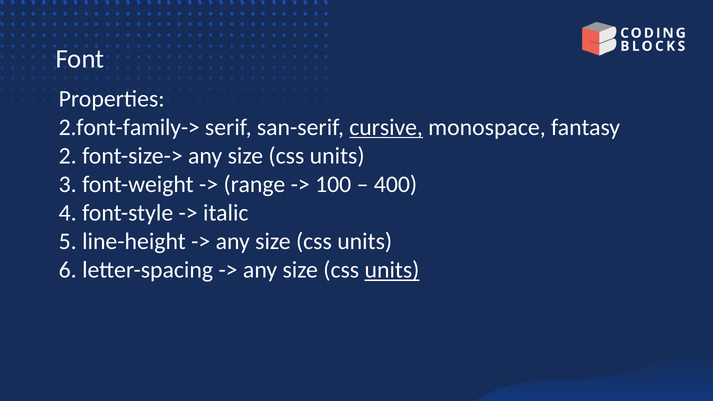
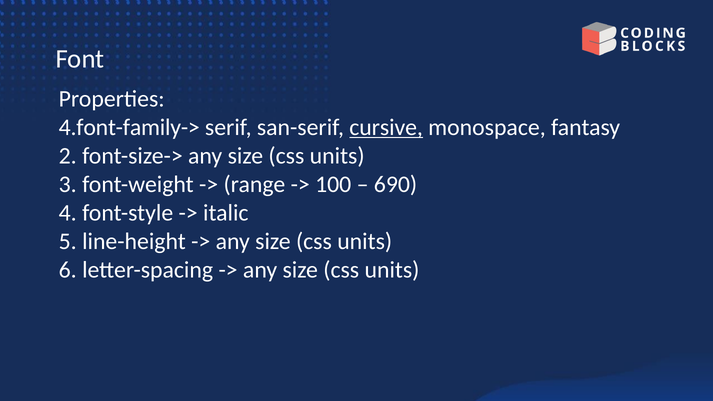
2.font-family->: 2.font-family-> -> 4.font-family-> (129, 127)
400: 400 -> 690 (396, 184)
units underline: present -> none (392, 270)
